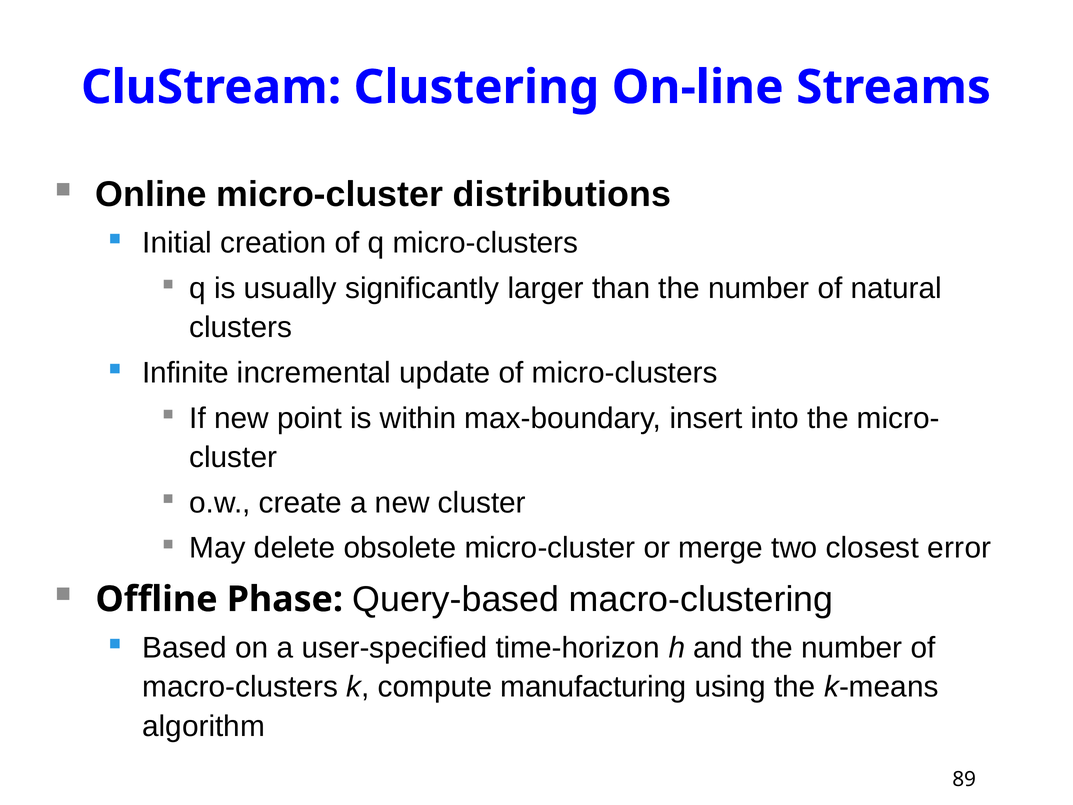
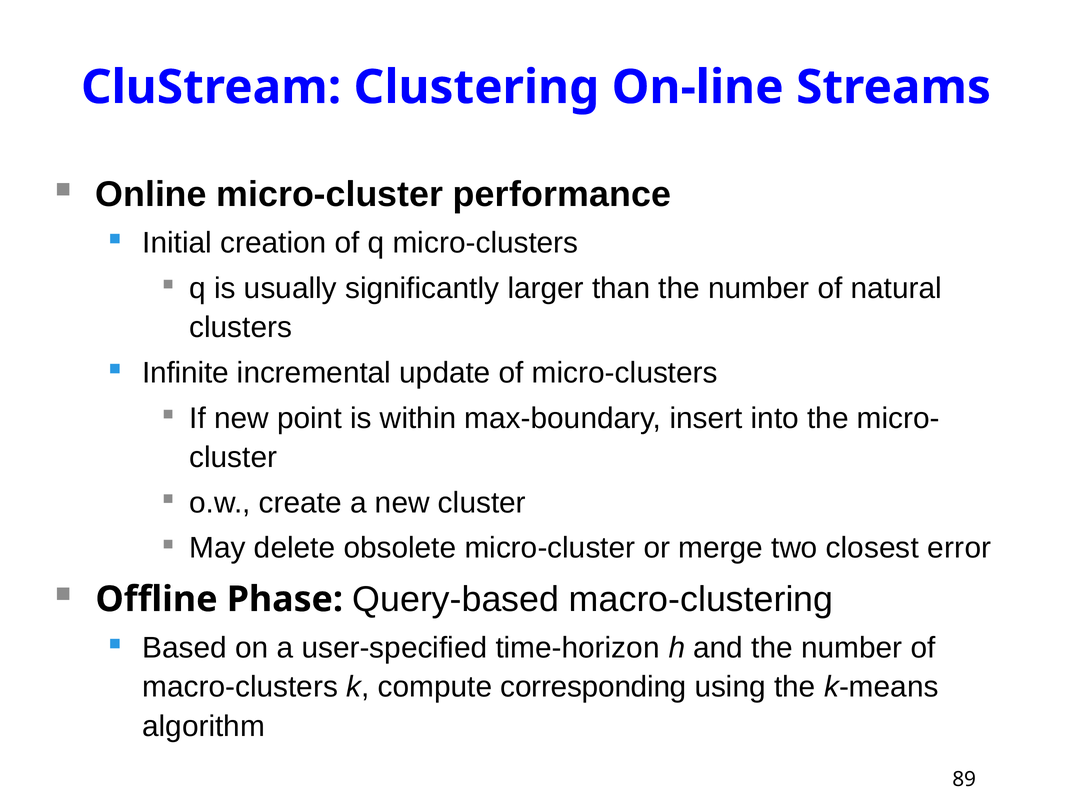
distributions: distributions -> performance (562, 194)
manufacturing: manufacturing -> corresponding (593, 687)
